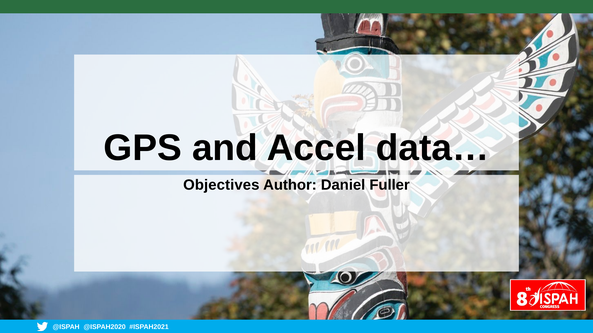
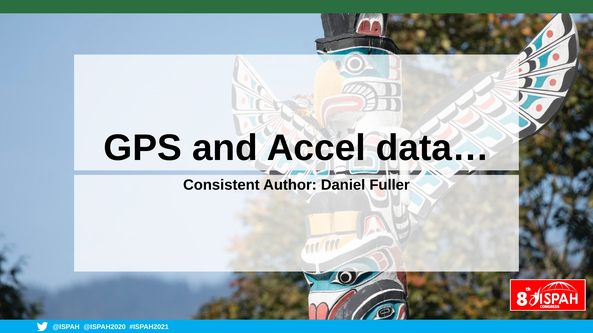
Objectives: Objectives -> Consistent (221, 185)
